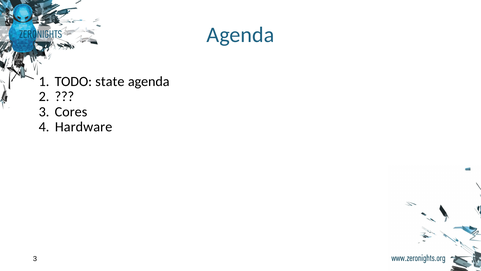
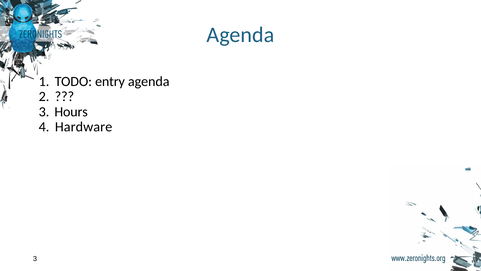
state: state -> entry (110, 81)
Cores: Cores -> Hours (71, 112)
